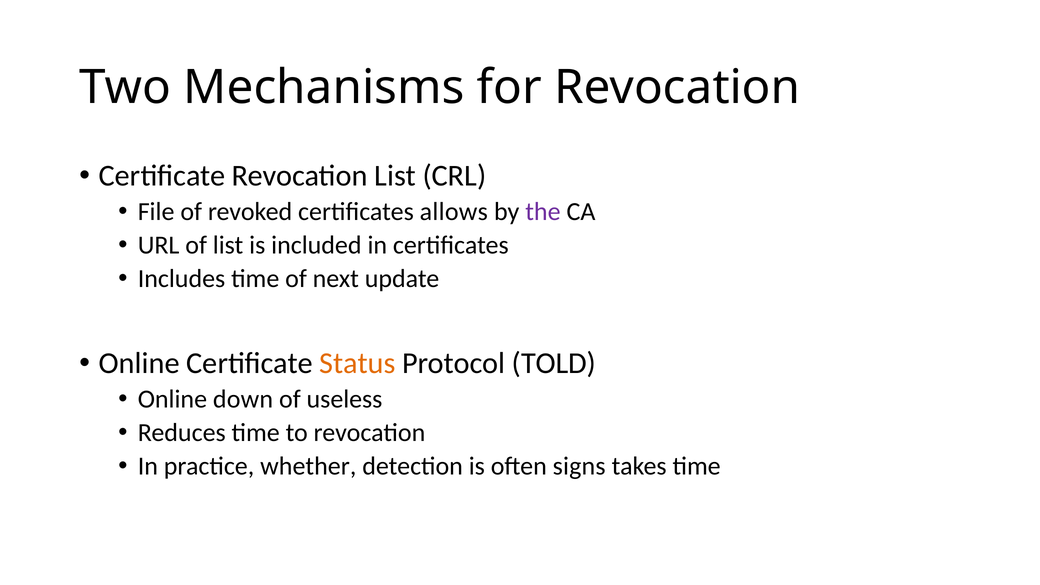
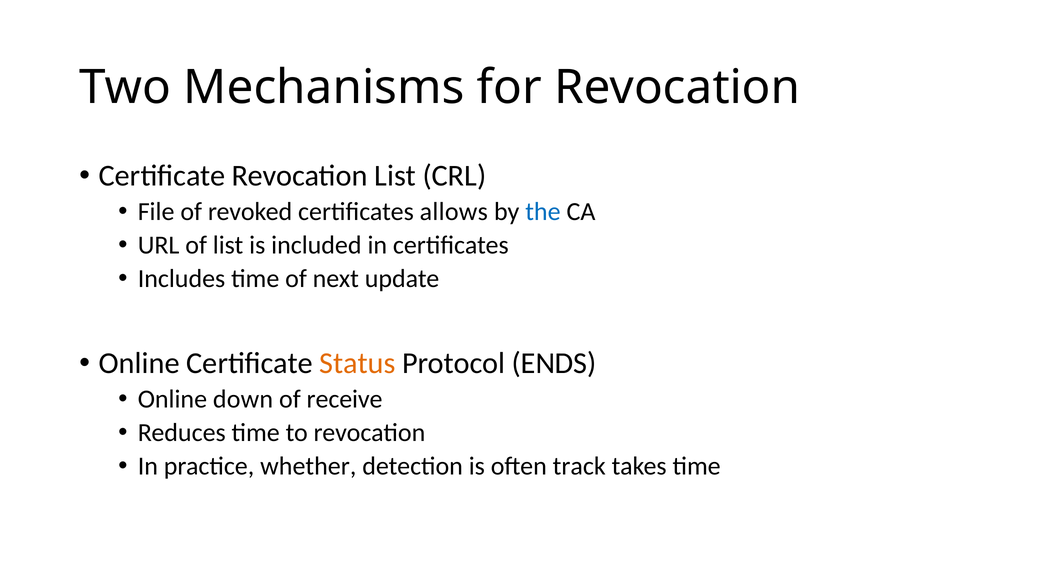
the colour: purple -> blue (543, 212)
TOLD: TOLD -> ENDS (554, 363)
useless: useless -> receive (345, 399)
signs: signs -> track (579, 466)
